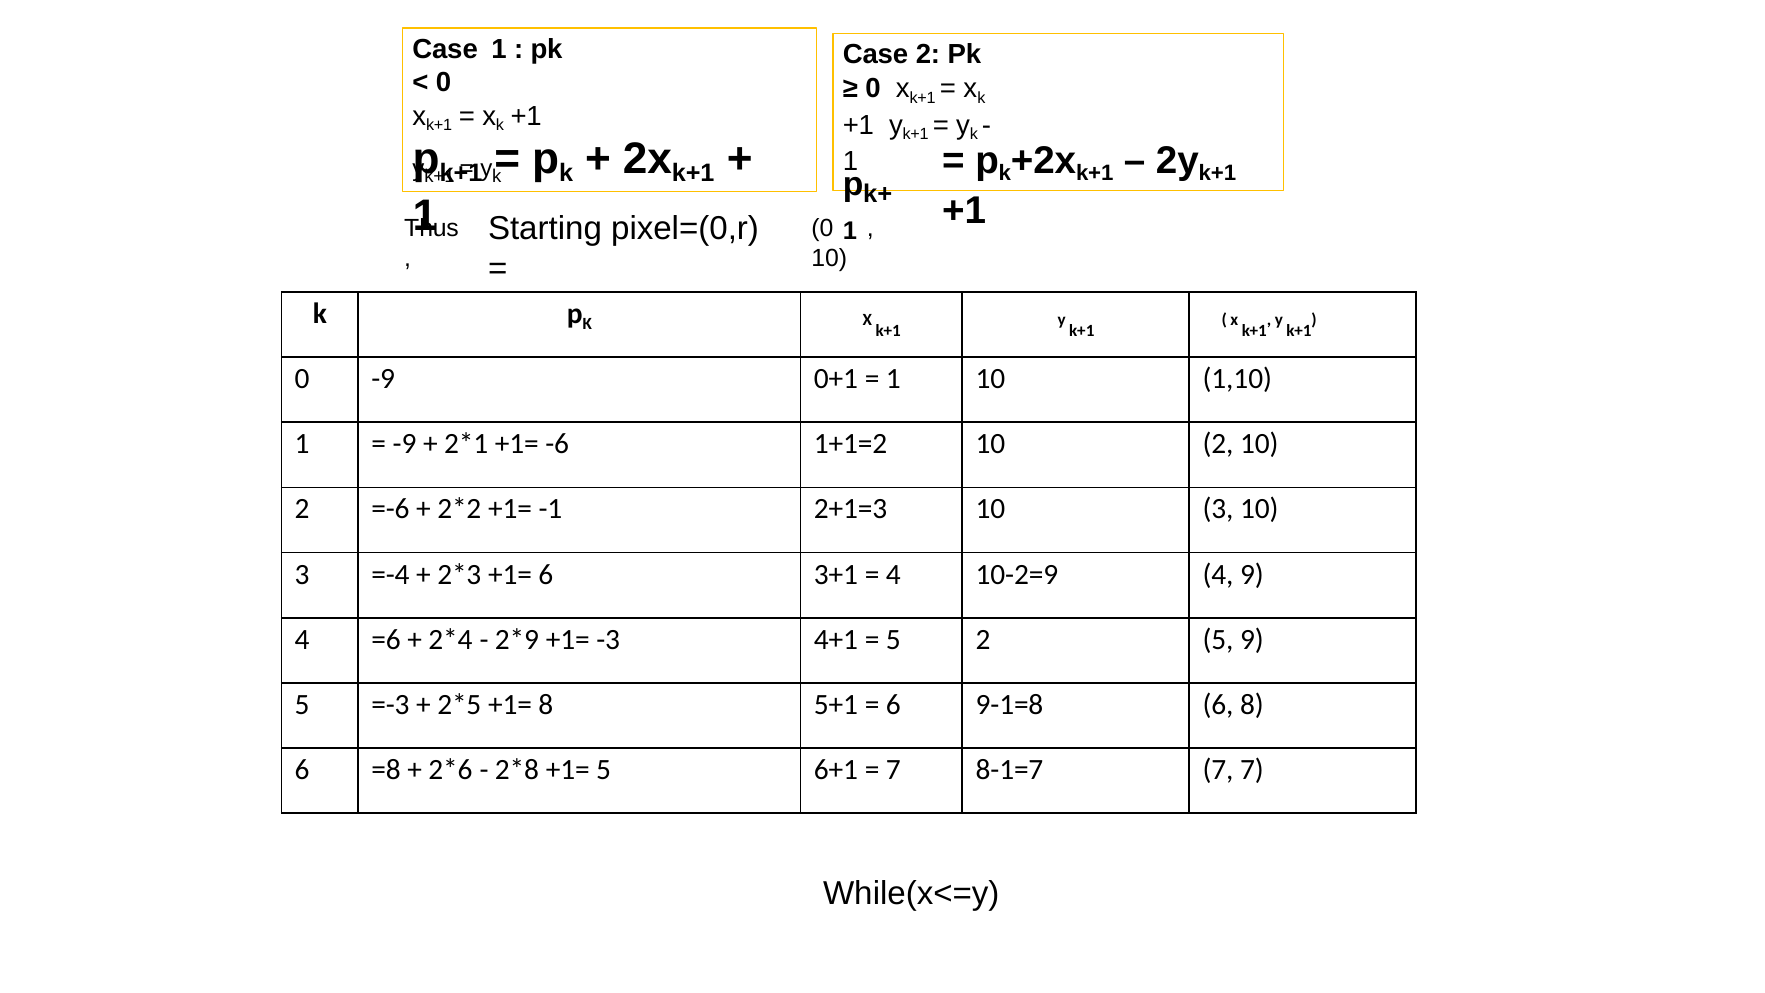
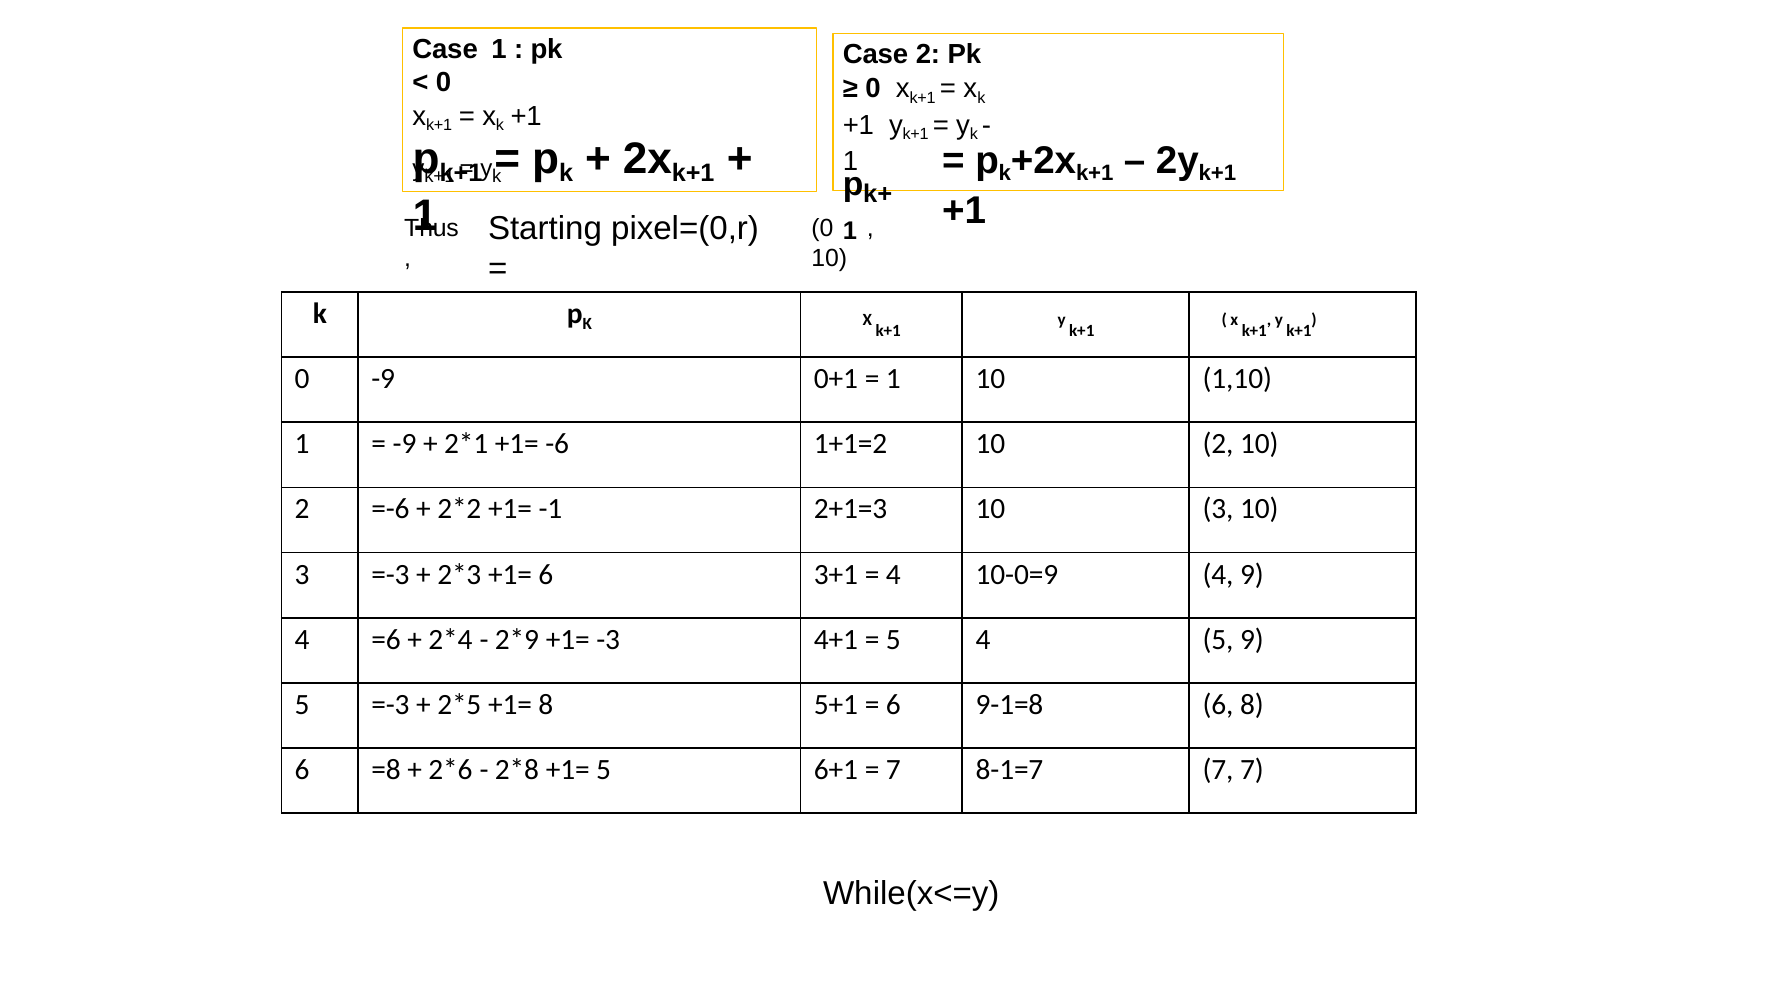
3 =-4: =-4 -> =-3 (390, 574)
10-2=9: 10-2=9 -> 10-0=9 (1017, 574)
5 2: 2 -> 4 (983, 639)
